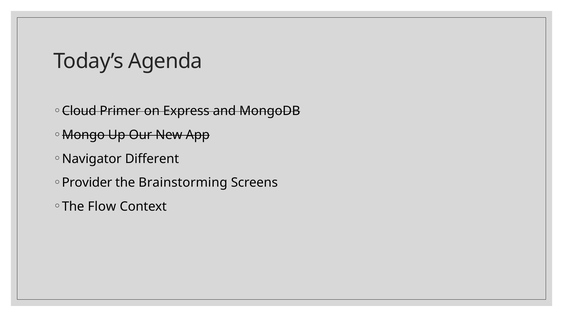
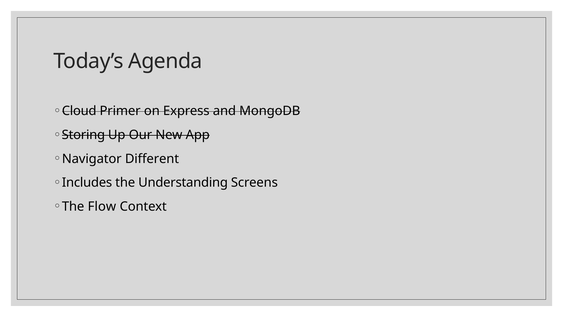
Mongo: Mongo -> Storing (83, 135)
Provider: Provider -> Includes (87, 182)
Brainstorming: Brainstorming -> Understanding (183, 182)
